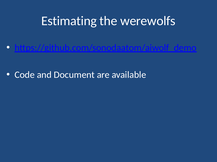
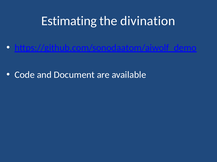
werewolfs: werewolfs -> divination (148, 21)
